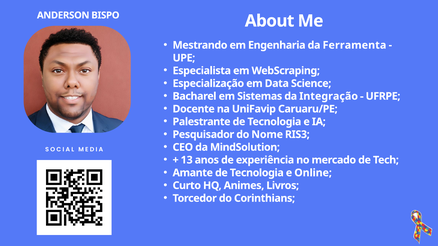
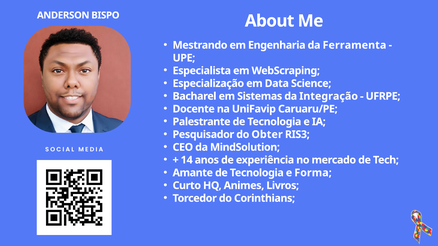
Nome: Nome -> Obter (267, 135)
13: 13 -> 14 (187, 160)
Online: Online -> Forma (313, 173)
